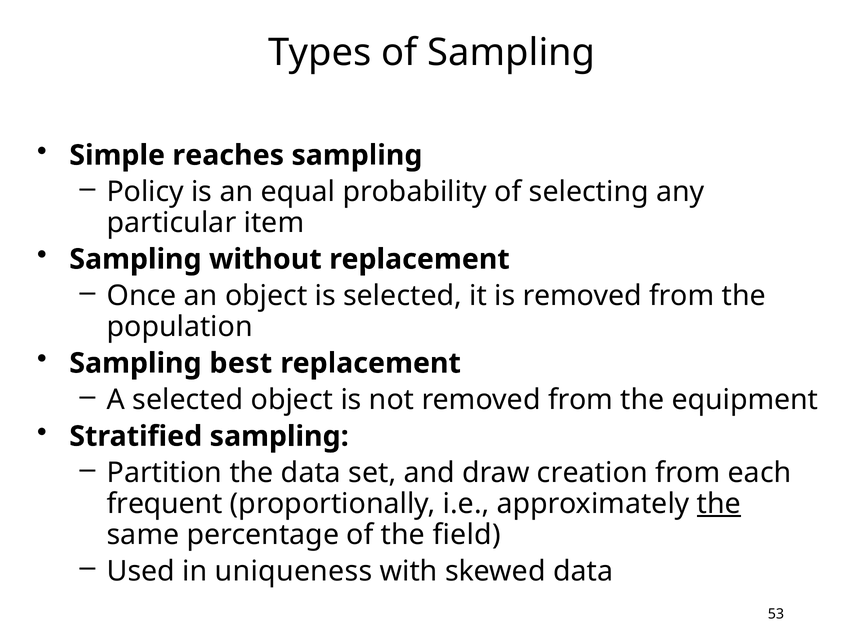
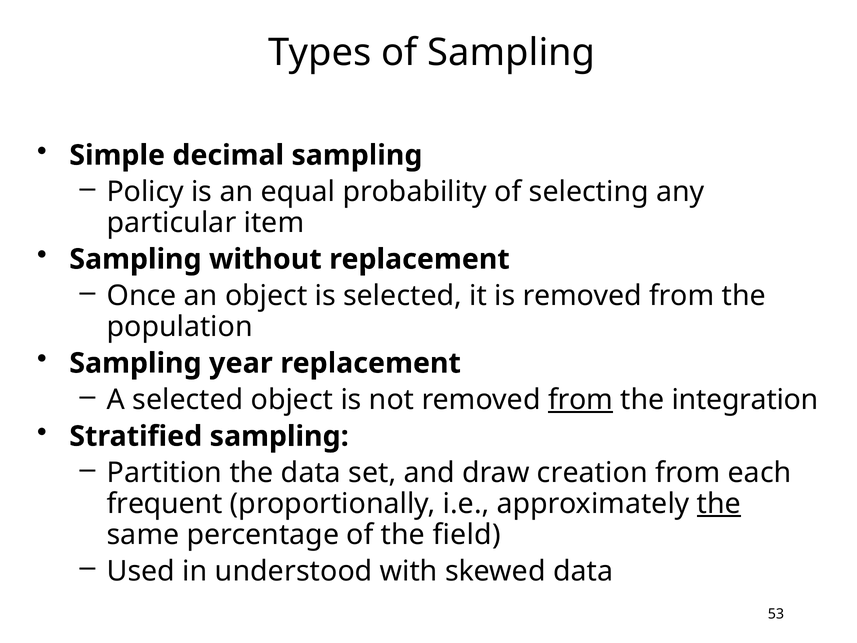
reaches: reaches -> decimal (228, 155)
best: best -> year (241, 363)
from underline: none -> present (581, 400)
equipment: equipment -> integration (745, 400)
uniqueness: uniqueness -> understood (294, 571)
